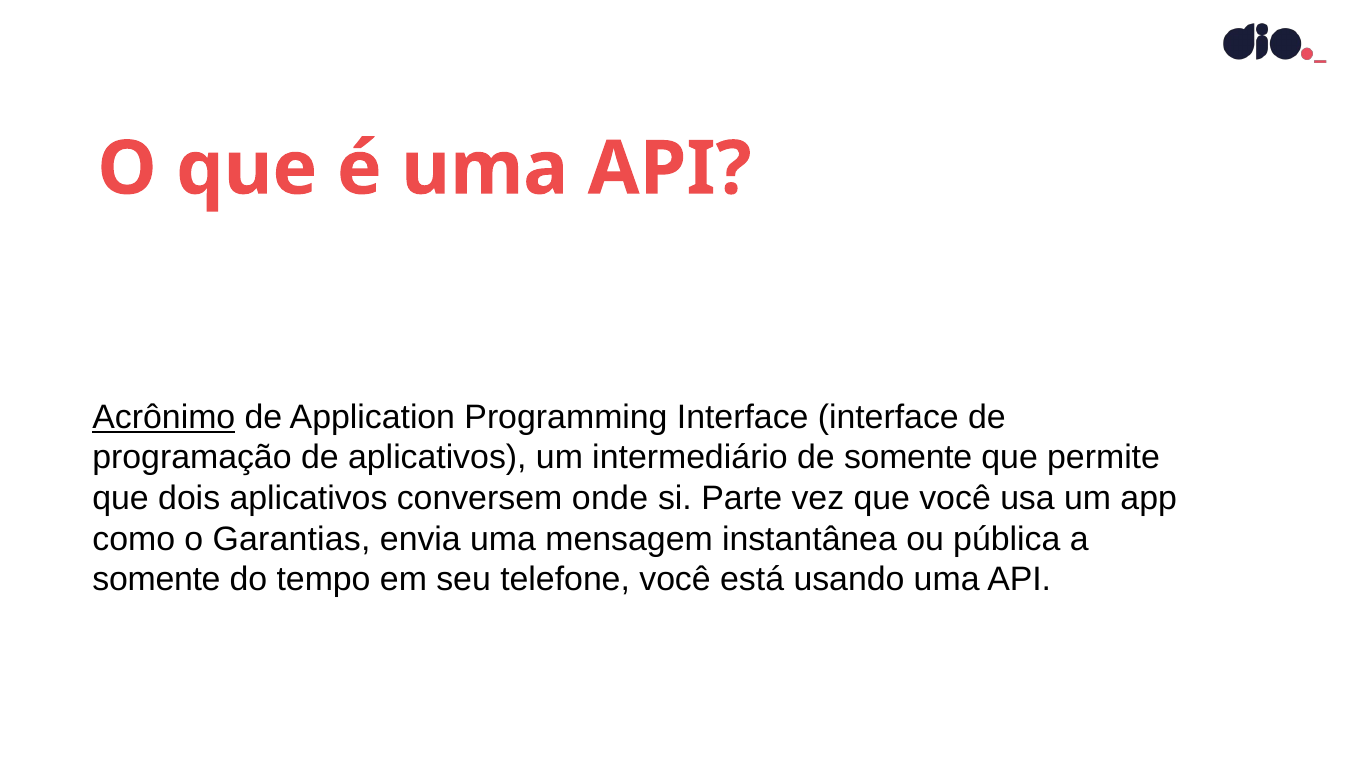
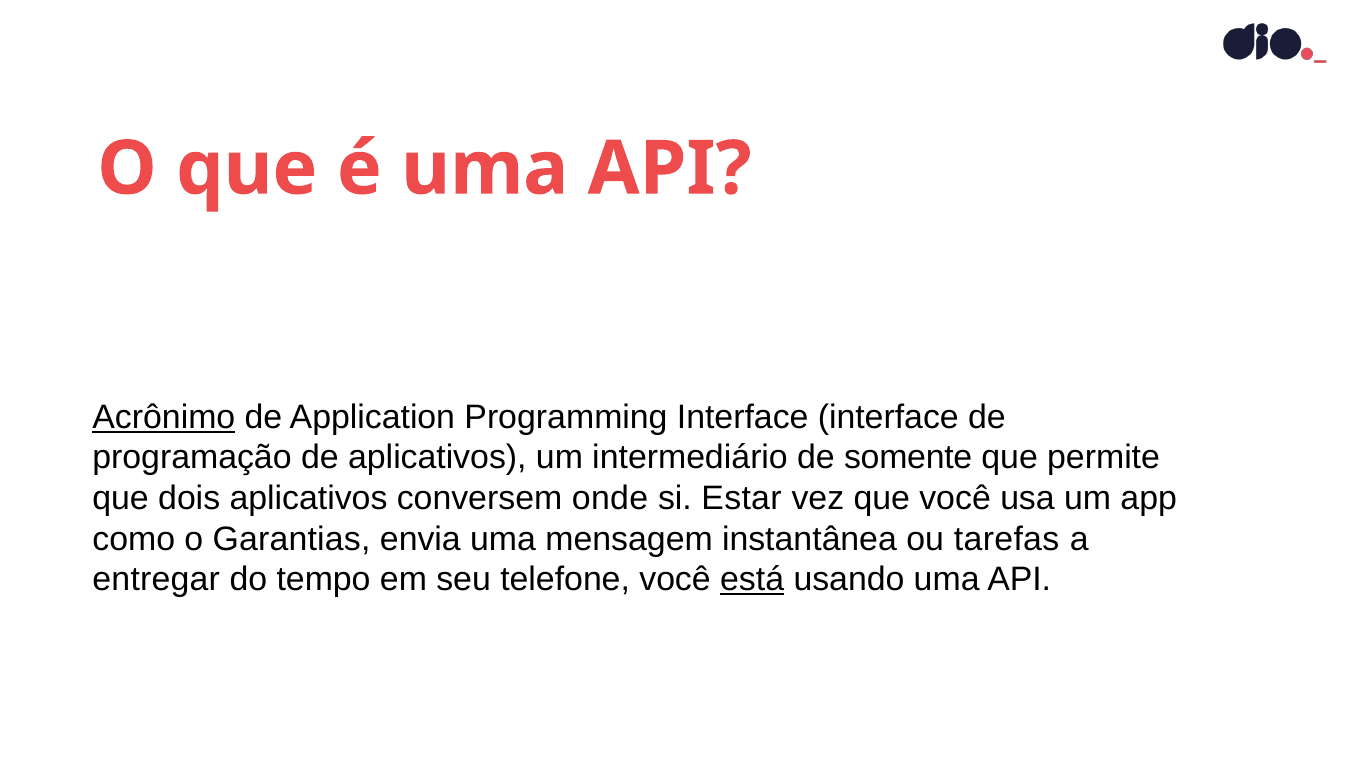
Parte: Parte -> Estar (742, 498)
pública: pública -> tarefas (1007, 539)
somente: somente -> entregar (156, 579)
está underline: none -> present (752, 579)
